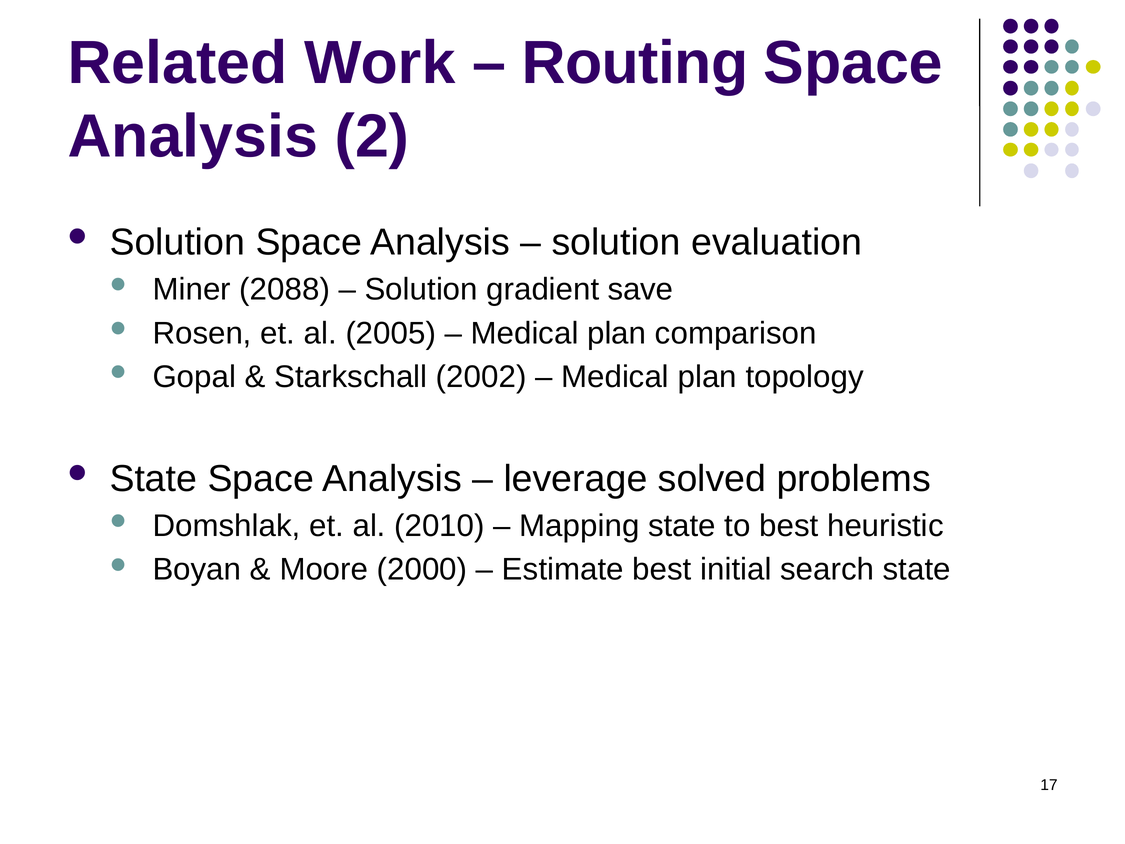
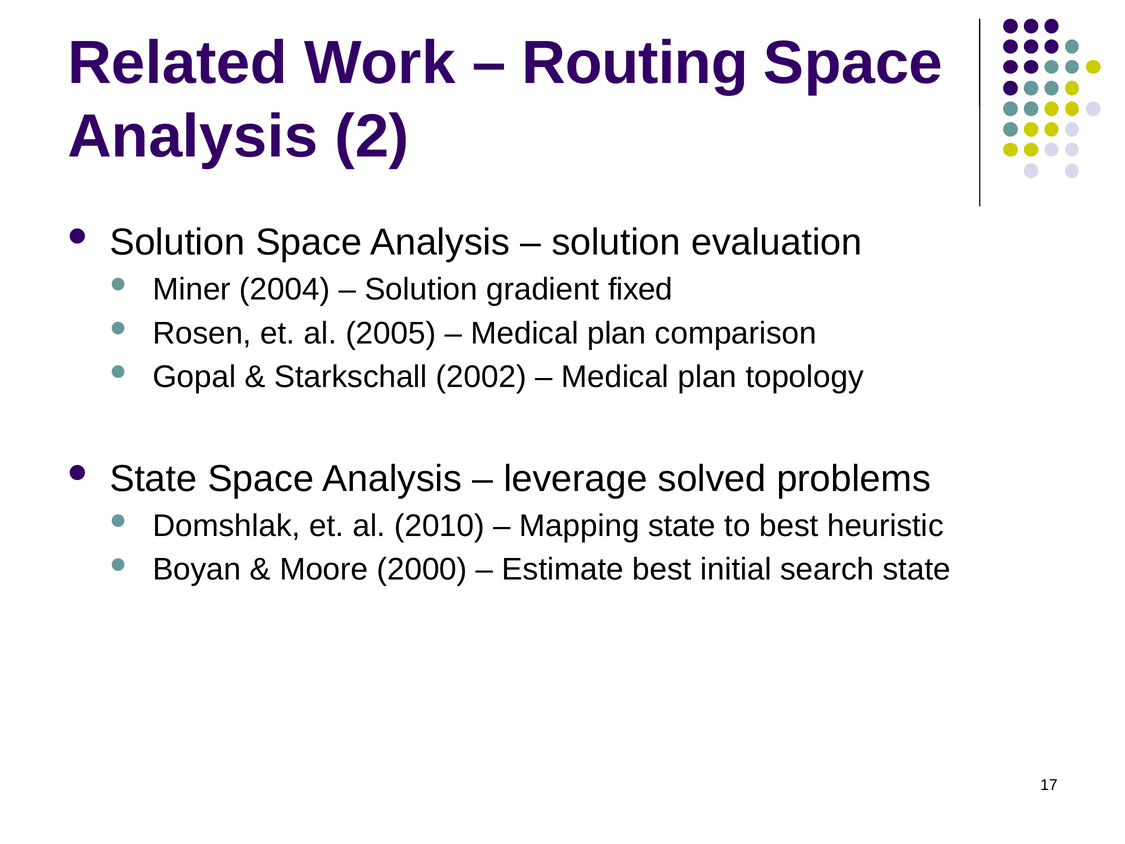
2088: 2088 -> 2004 (285, 289)
save: save -> fixed (640, 289)
